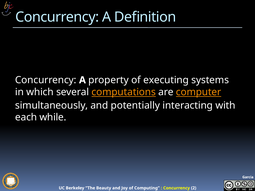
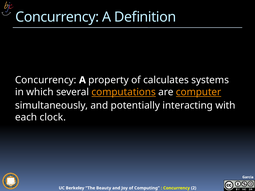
executing: executing -> calculates (166, 80)
while: while -> clock (53, 117)
